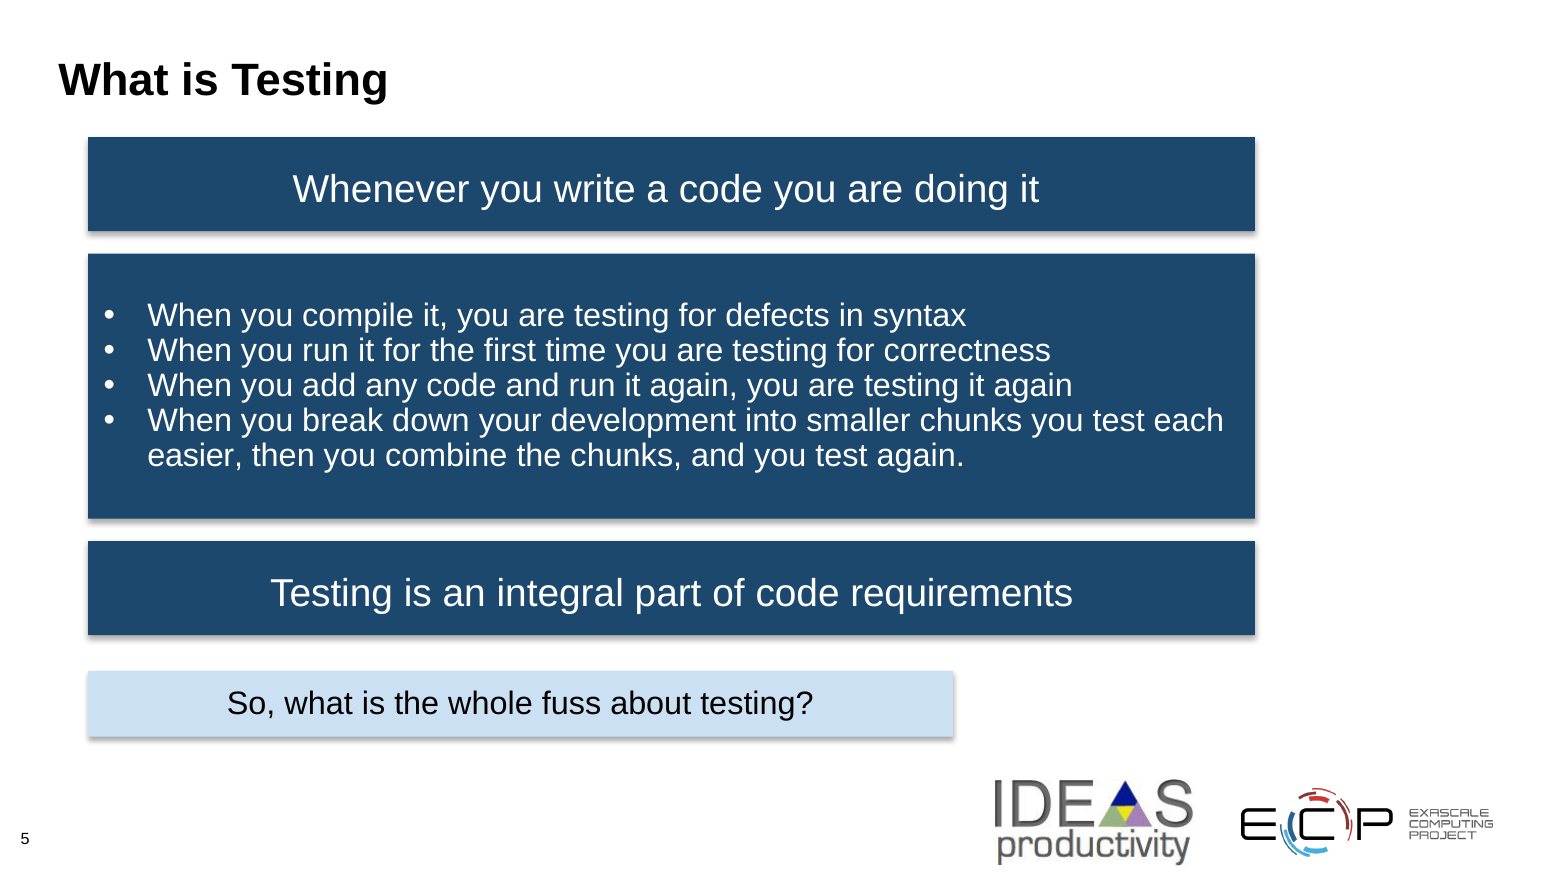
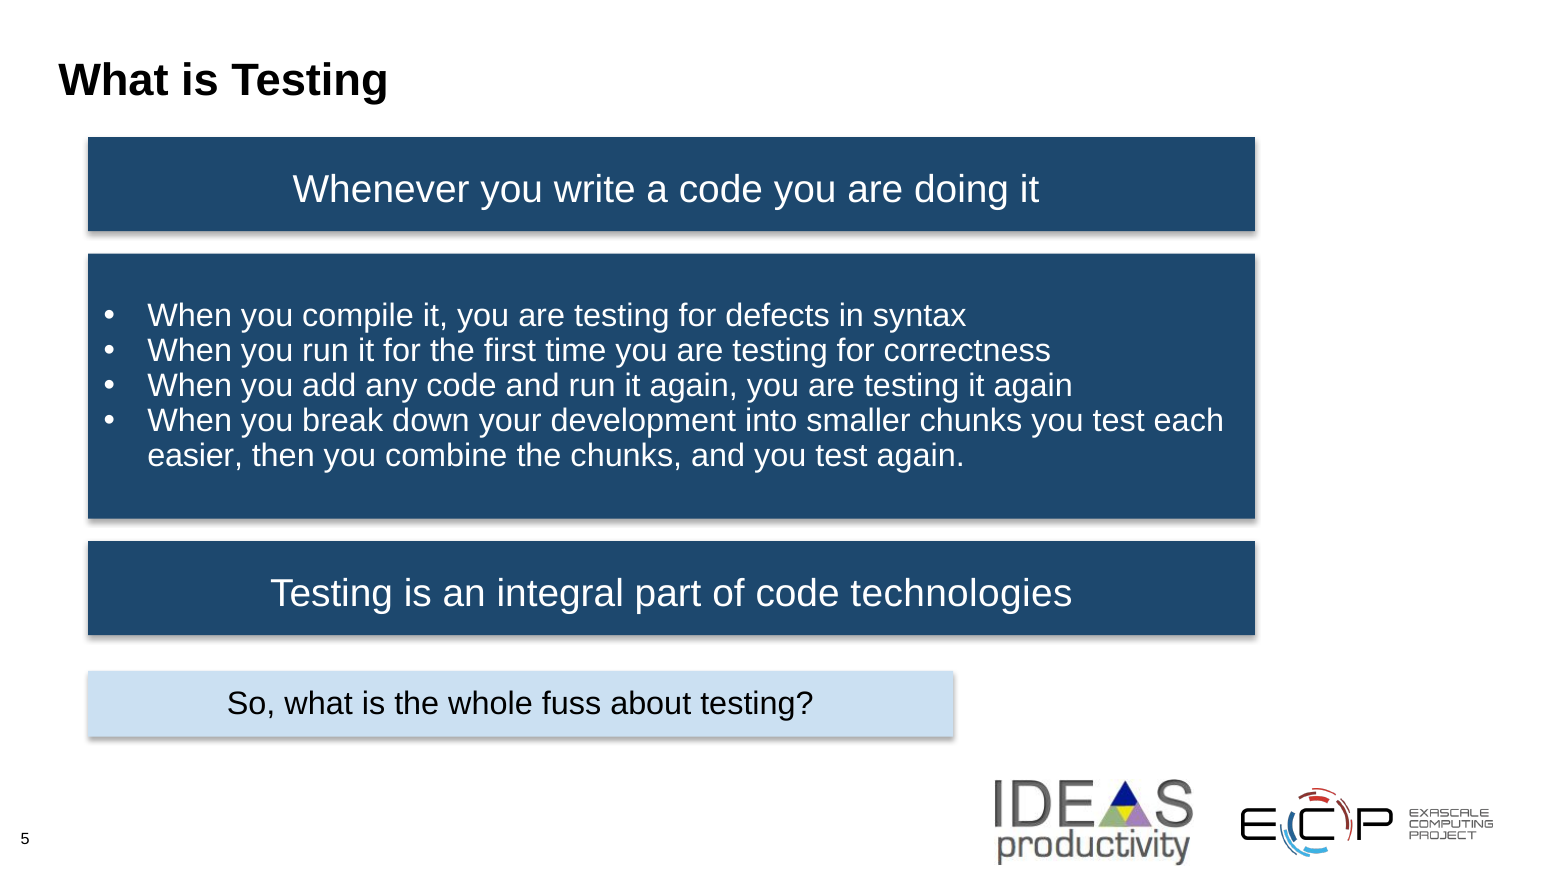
requirements: requirements -> technologies (961, 594)
